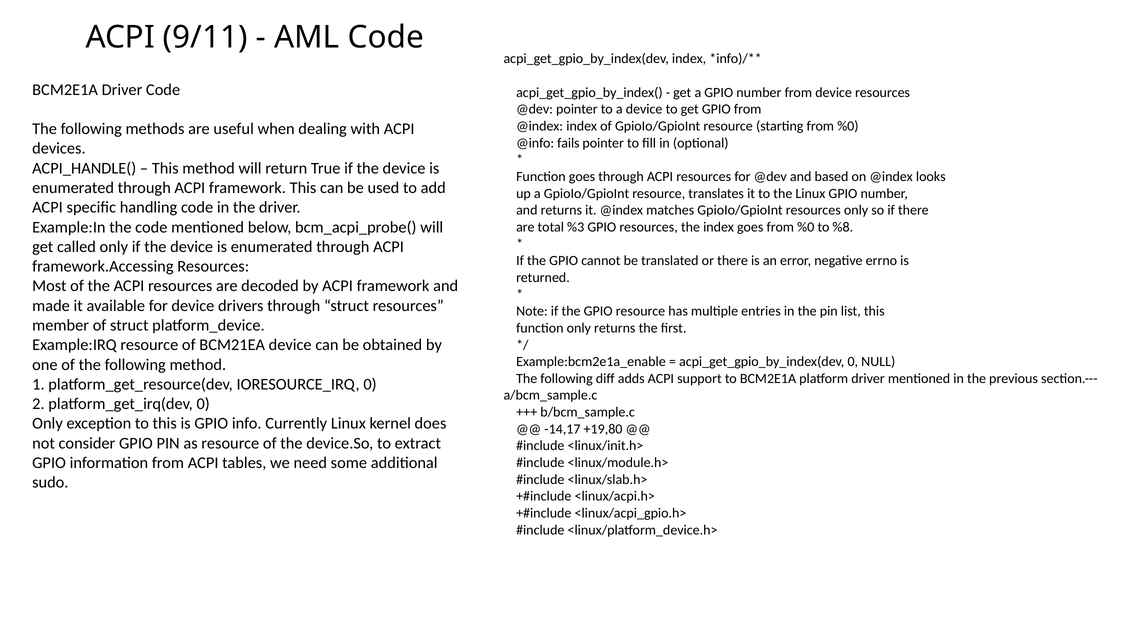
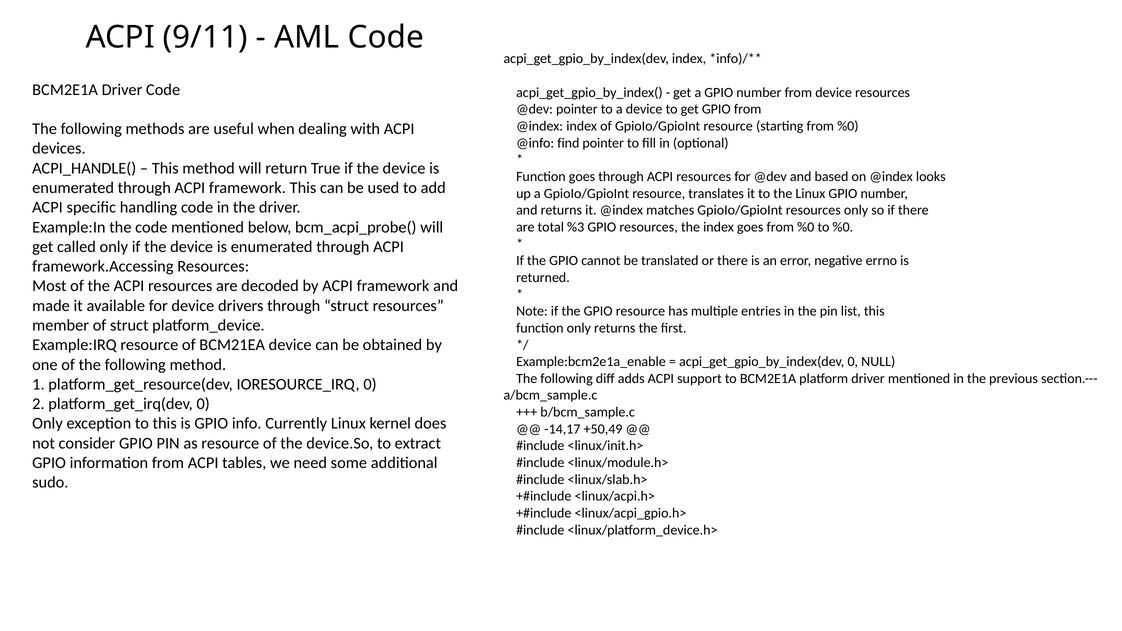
fails: fails -> find (568, 143)
to %8: %8 -> %0 (843, 227)
+19,80: +19,80 -> +50,49 (603, 429)
